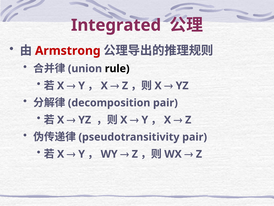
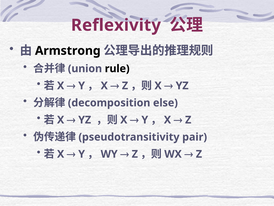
Integrated: Integrated -> Reflexivity (116, 25)
Armstrong colour: red -> black (68, 51)
pair: pair -> else (165, 103)
